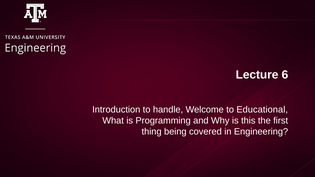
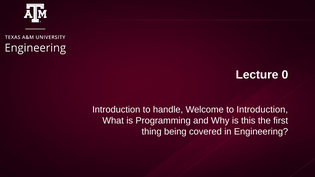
6: 6 -> 0 (285, 75)
to Educational: Educational -> Introduction (262, 110)
